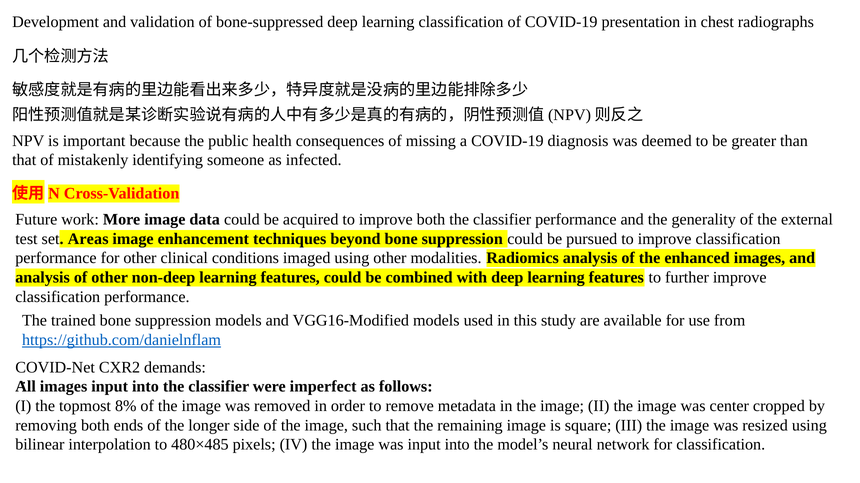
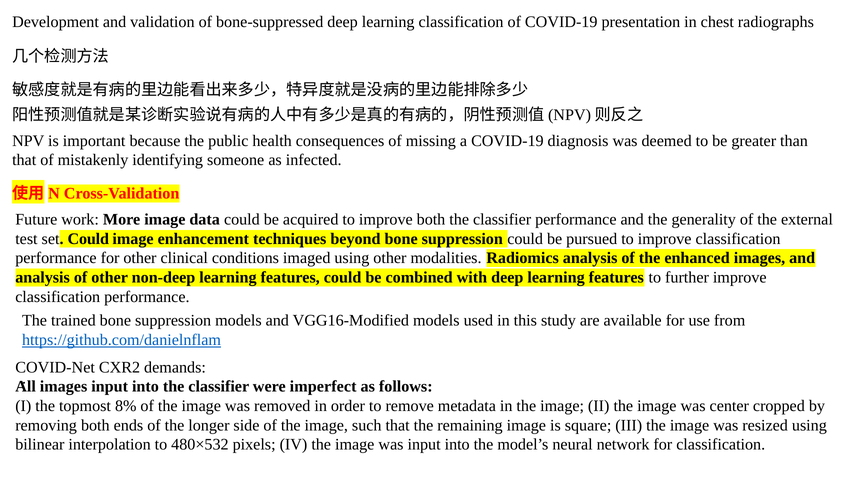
set Areas: Areas -> Could (88, 239)
480×485: 480×485 -> 480×532 (200, 445)
